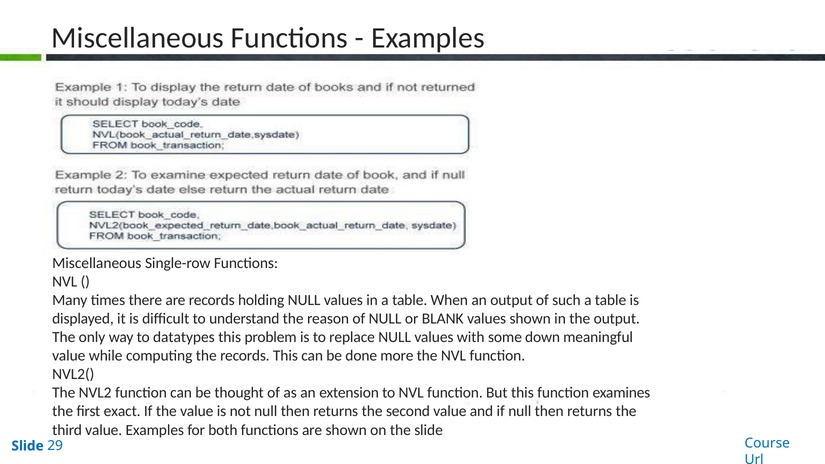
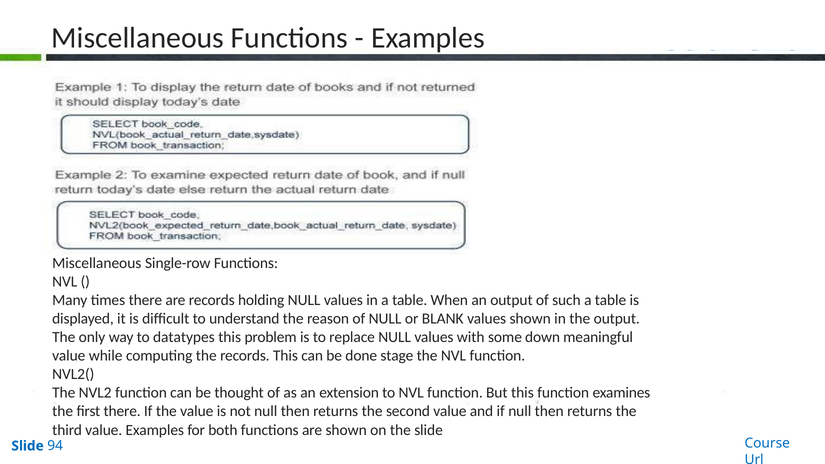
more: more -> stage (397, 356)
first exact: exact -> there (122, 411)
29: 29 -> 94 (55, 446)
